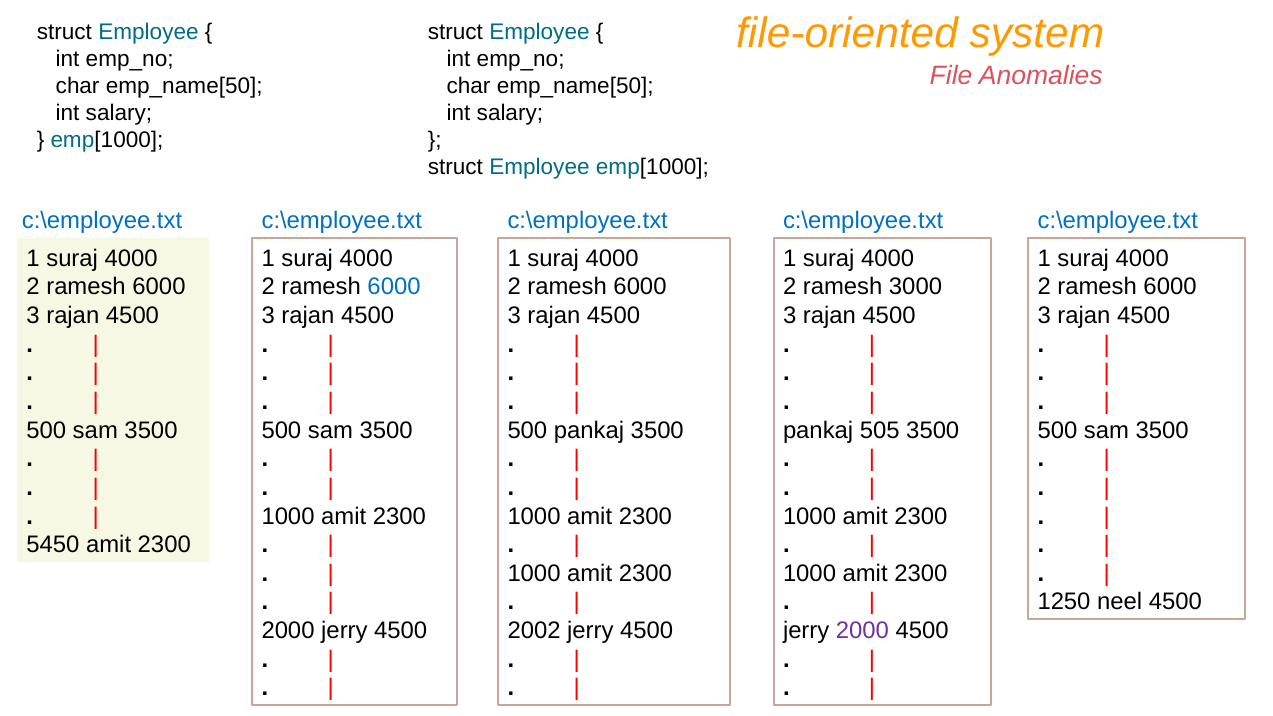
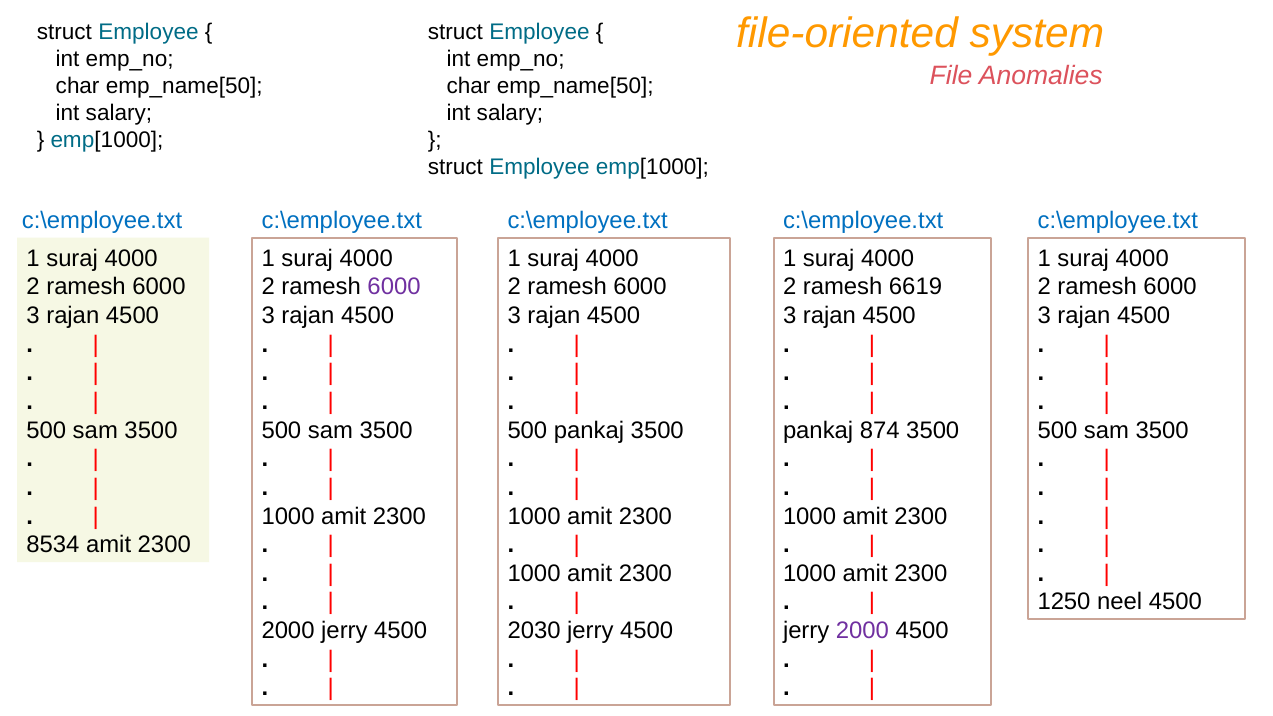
6000 colour: blue -> purple (394, 287)
3000: 3000 -> 6619 (916, 287)
505: 505 -> 874 (880, 430)
5450: 5450 -> 8534 (53, 545)
2002: 2002 -> 2030 (534, 631)
